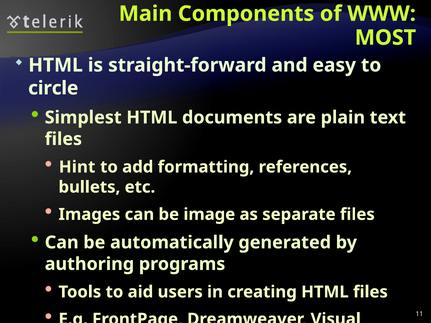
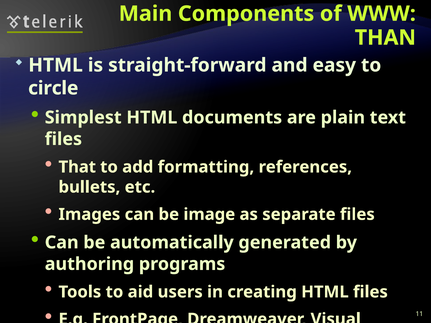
MOST: MOST -> THAN (385, 38)
Hint: Hint -> That (77, 167)
